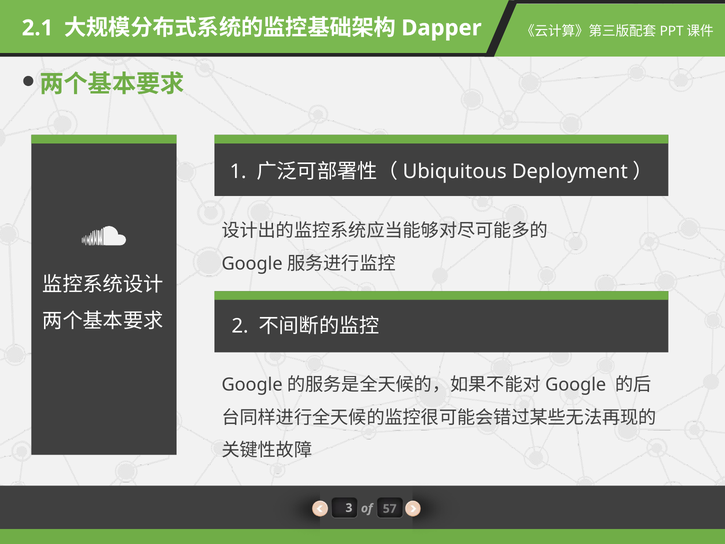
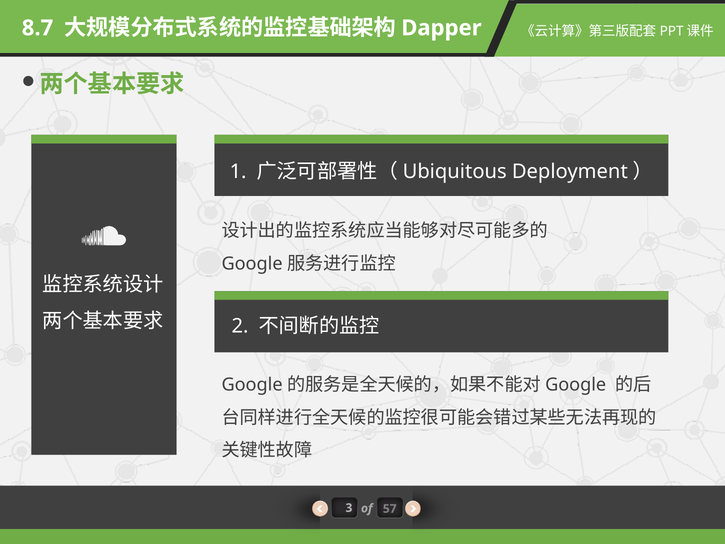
2.1: 2.1 -> 8.7 (38, 28)
